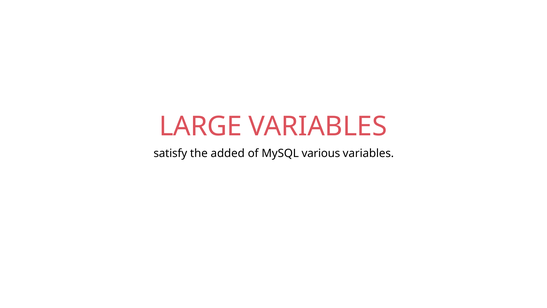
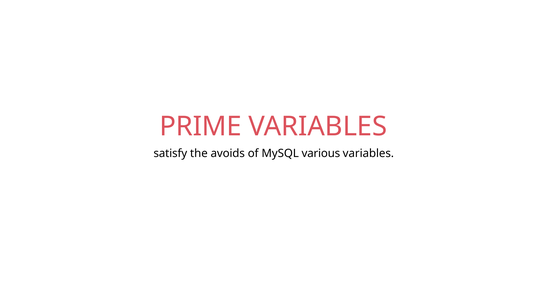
LARGE: LARGE -> PRIME (201, 126)
added: added -> avoids (228, 153)
